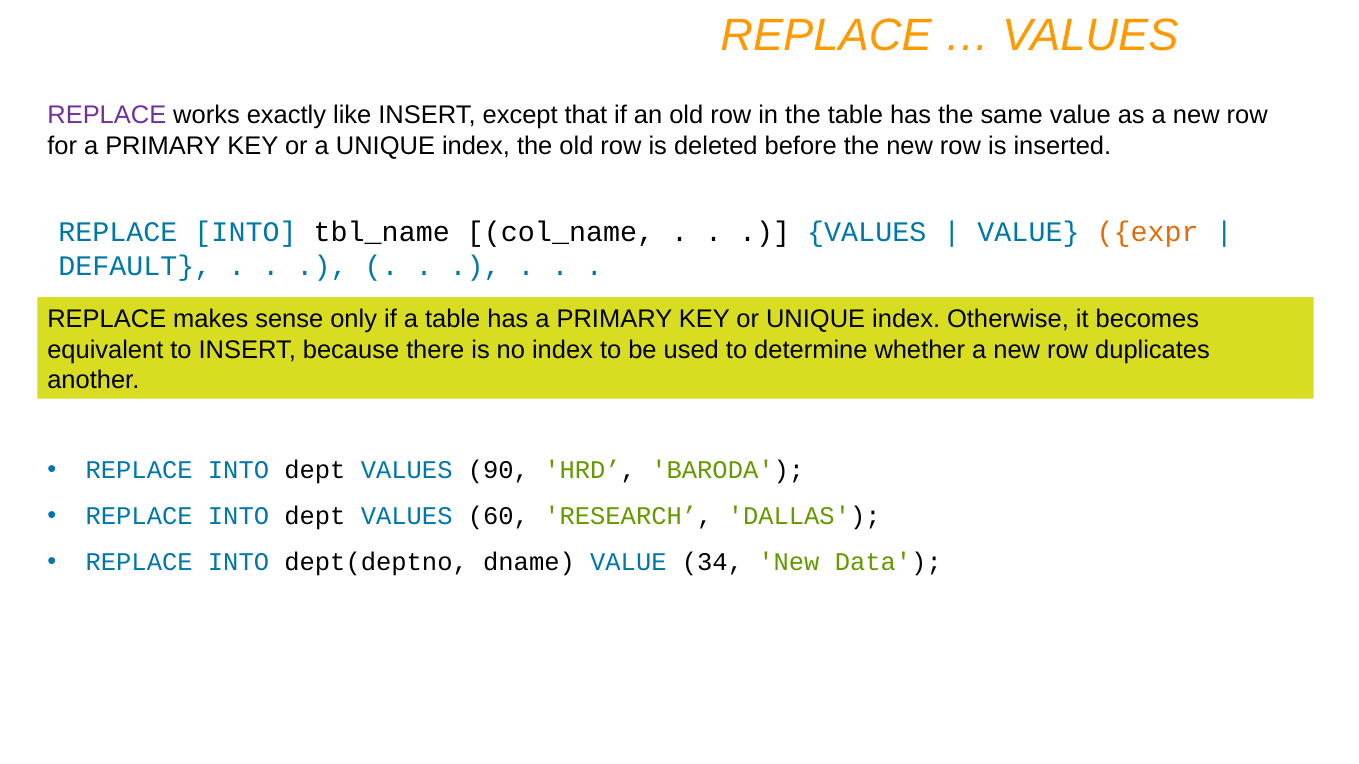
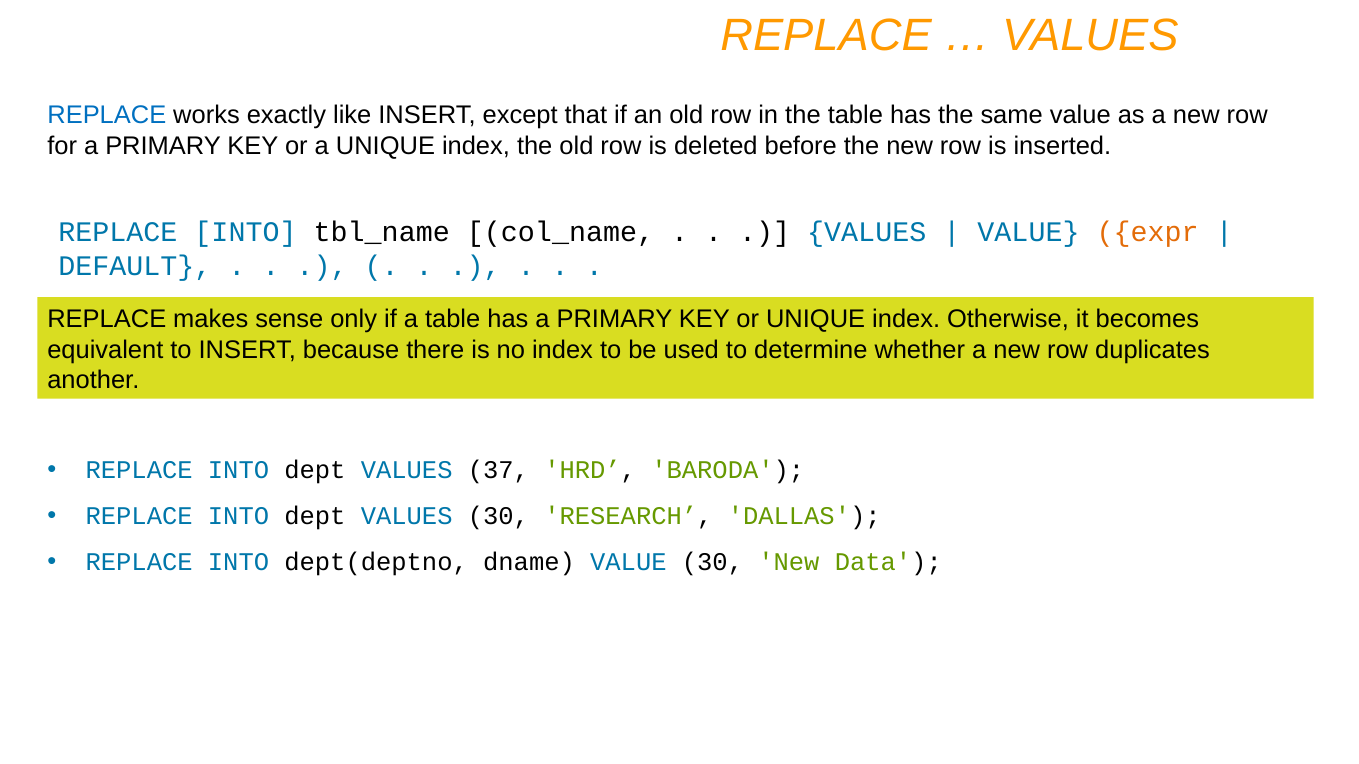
REPLACE colour: purple -> blue (107, 115)
90: 90 -> 37 (498, 471)
VALUES 60: 60 -> 30 (498, 516)
VALUE 34: 34 -> 30 (712, 562)
